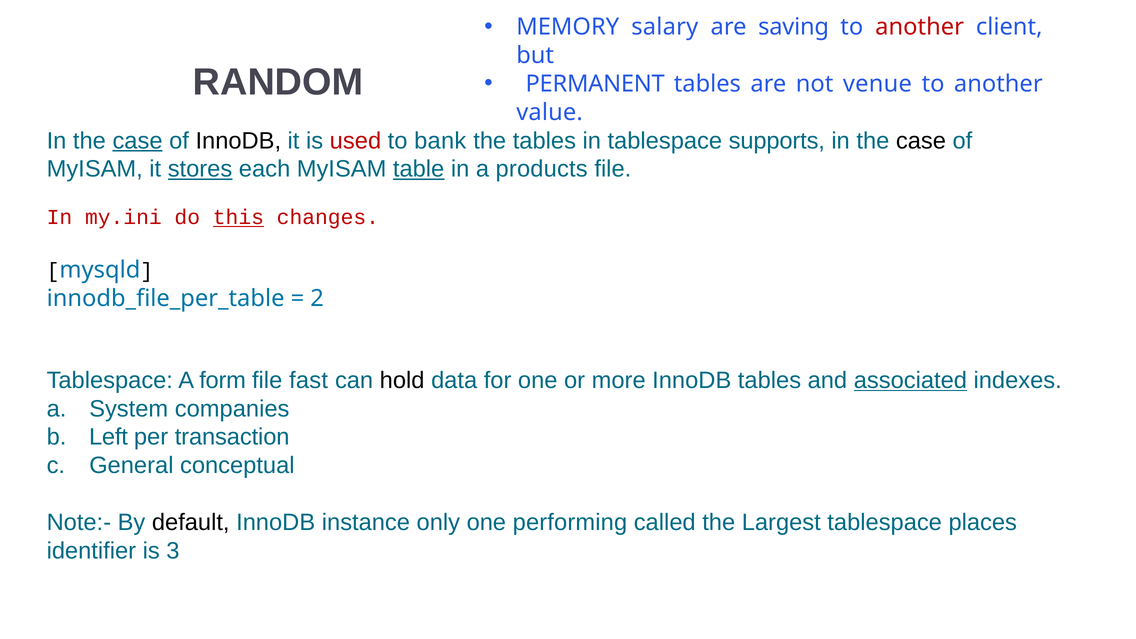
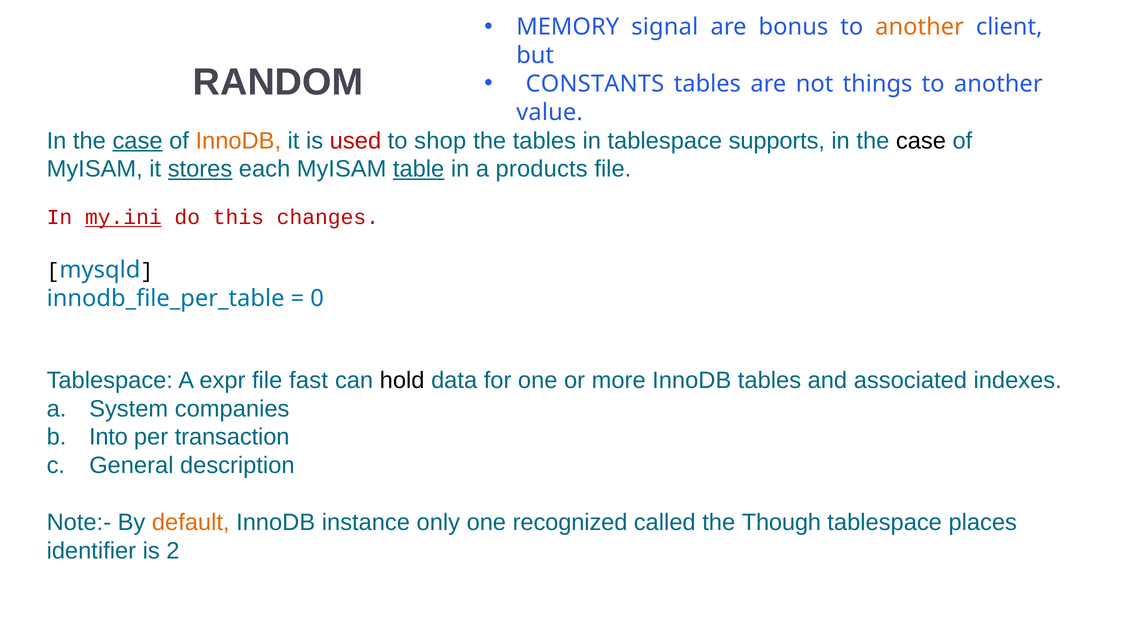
salary: salary -> signal (665, 27)
saving: saving -> bonus (793, 27)
another colour: red -> orange (920, 27)
PERMANENT: PERMANENT -> CONSTANTS (595, 84)
venue: venue -> things (878, 84)
InnoDB colour: black -> orange (238, 141)
bank: bank -> shop (440, 141)
my.ini underline: none -> present (123, 217)
this underline: present -> none (238, 217)
2: 2 -> 0 (317, 298)
form: form -> expr (222, 380)
associated underline: present -> none (910, 380)
Left: Left -> Into (108, 437)
conceptual: conceptual -> description (237, 466)
default colour: black -> orange (191, 522)
performing: performing -> recognized (570, 522)
Largest: Largest -> Though (781, 522)
3: 3 -> 2 (173, 551)
